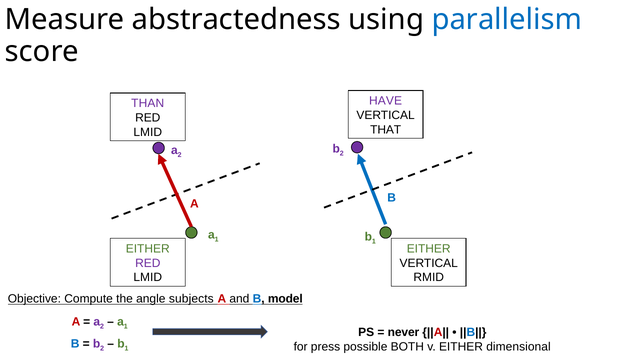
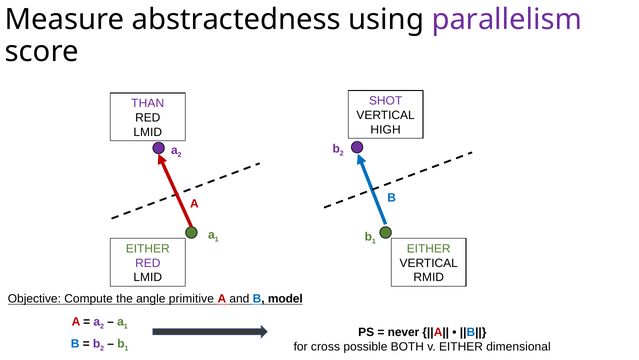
parallelism colour: blue -> purple (507, 20)
HAVE: HAVE -> SHOT (386, 101)
THAT: THAT -> HIGH (386, 129)
subjects: subjects -> primitive (191, 299)
press: press -> cross (325, 346)
